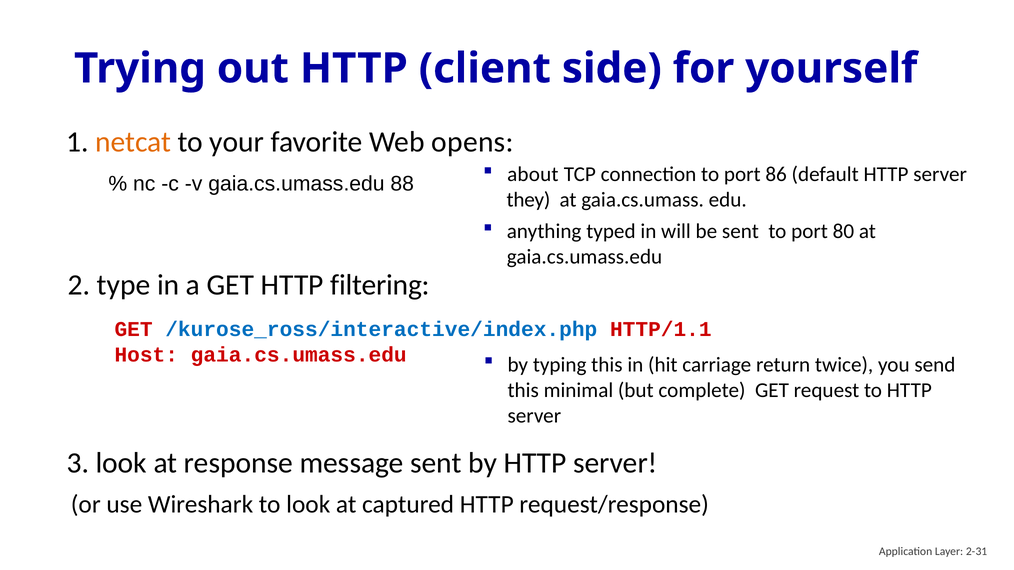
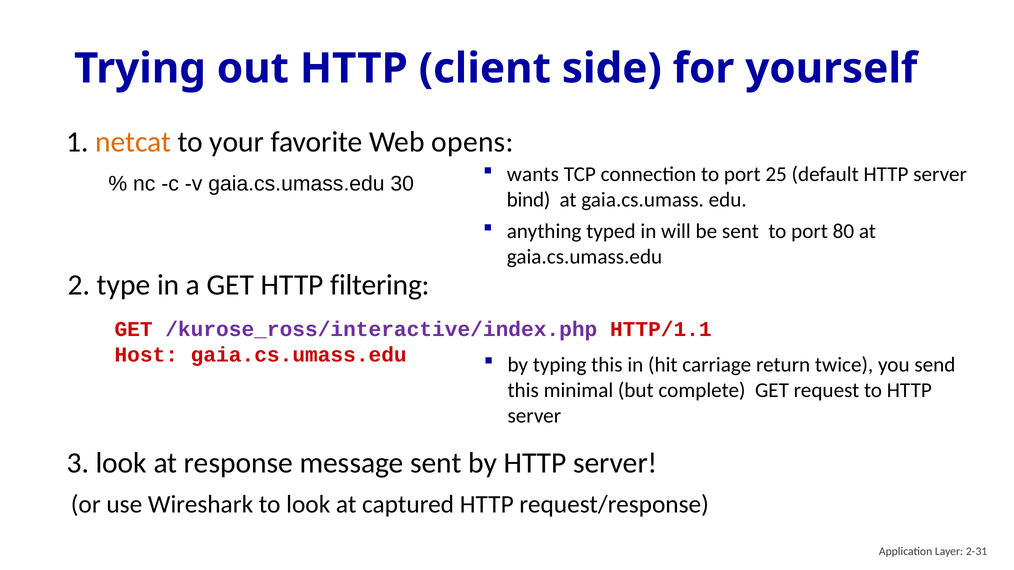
about: about -> wants (533, 175)
86: 86 -> 25 (776, 175)
88: 88 -> 30 (402, 184)
they: they -> bind (528, 200)
/kurose_ross/interactive/index.php colour: blue -> purple (381, 330)
